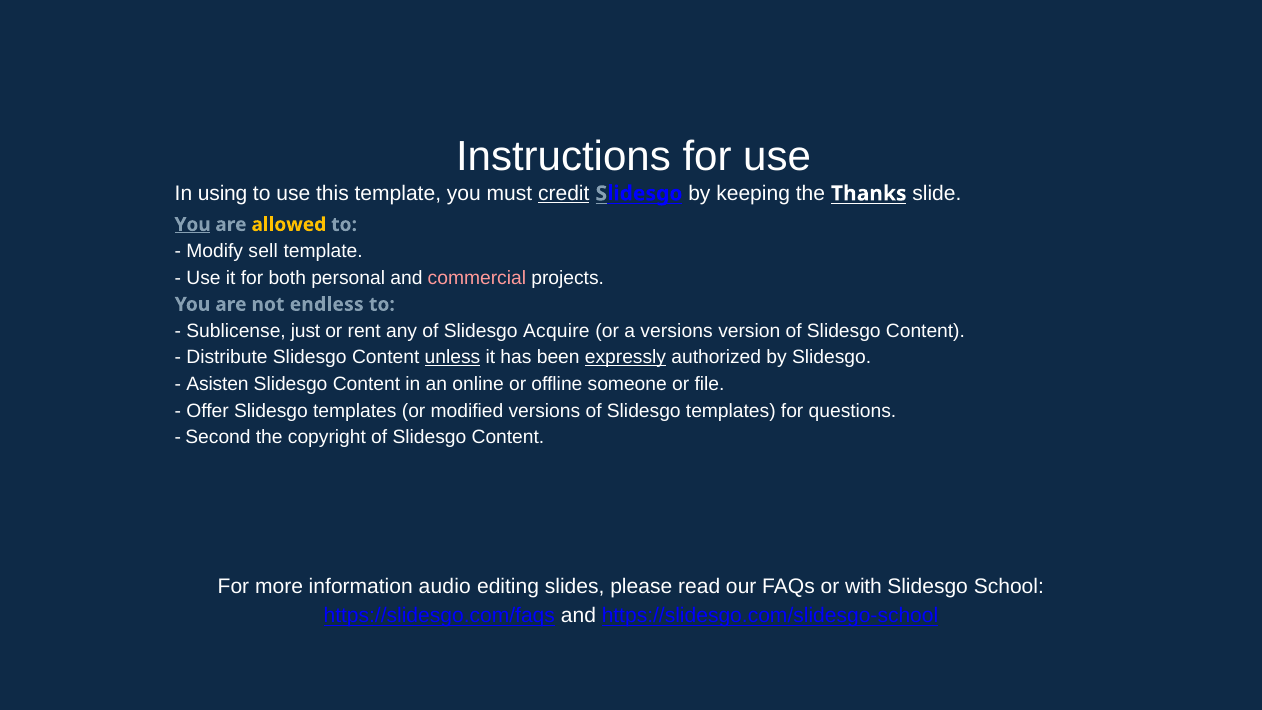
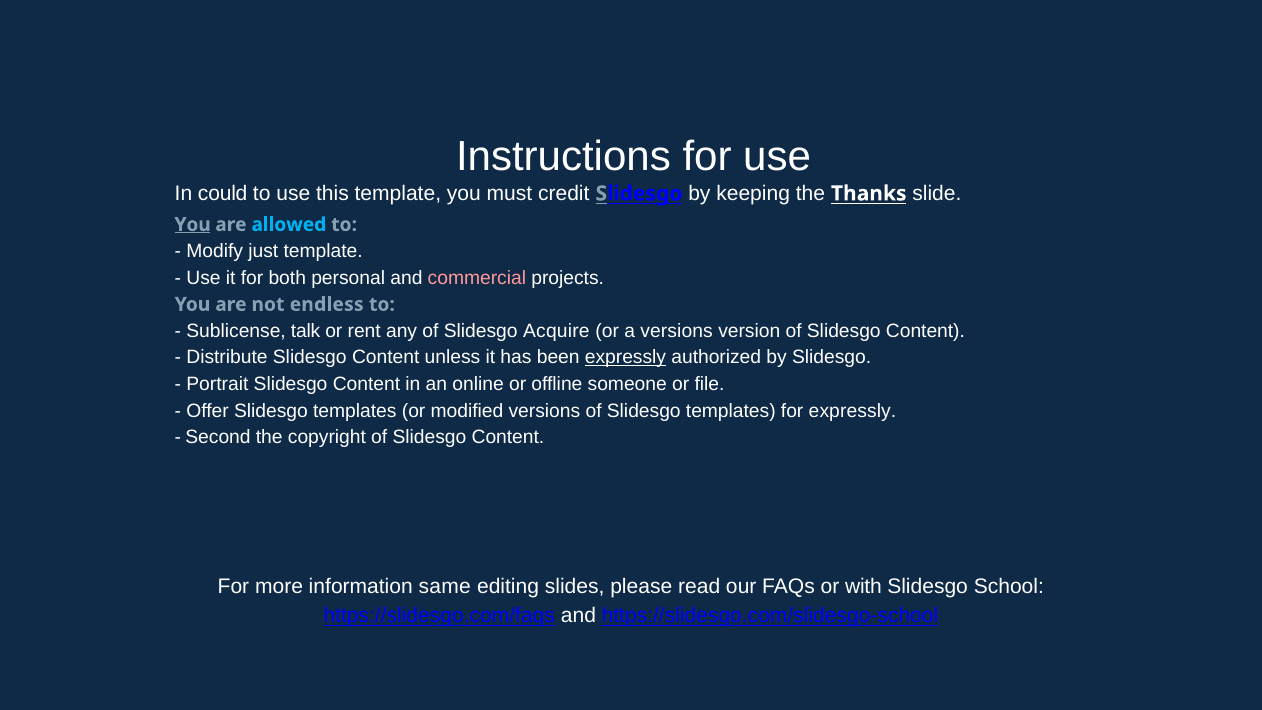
using: using -> could (223, 194)
credit underline: present -> none (564, 194)
allowed colour: yellow -> light blue (289, 225)
sell: sell -> just (263, 251)
just: just -> talk (306, 331)
unless underline: present -> none (452, 358)
Asisten: Asisten -> Portrait (217, 384)
for questions: questions -> expressly (852, 411)
audio: audio -> same (445, 587)
